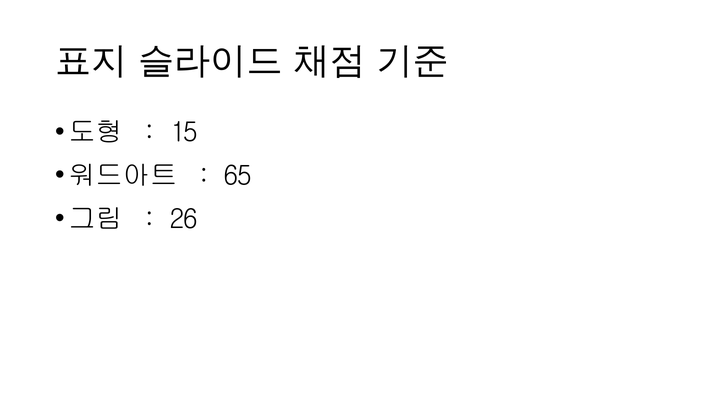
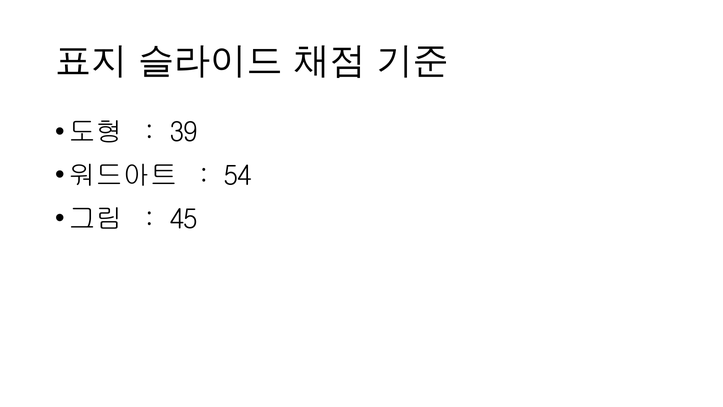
15: 15 -> 39 (184, 132)
65: 65 -> 54 (238, 176)
26: 26 -> 45 (184, 219)
